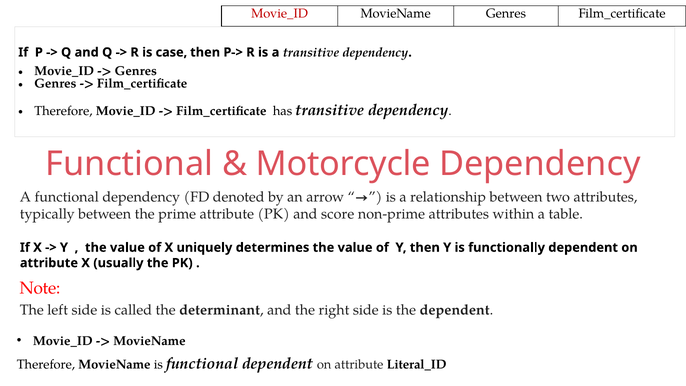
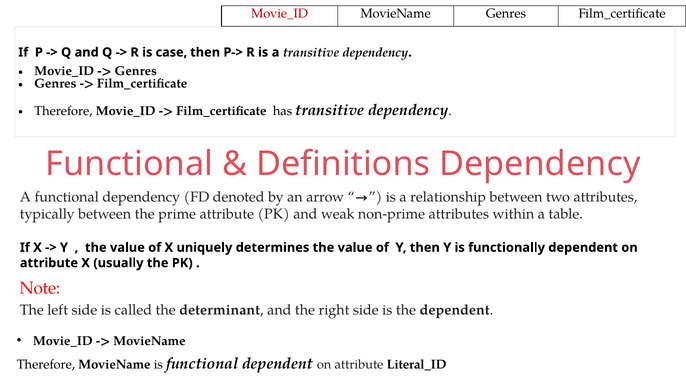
Motorcycle: Motorcycle -> Definitions (343, 164)
score: score -> weak (338, 214)
